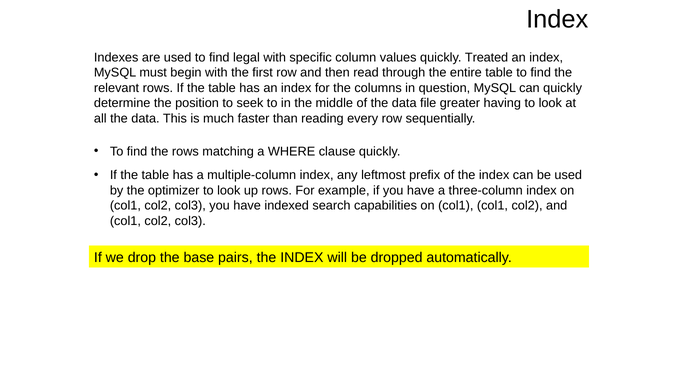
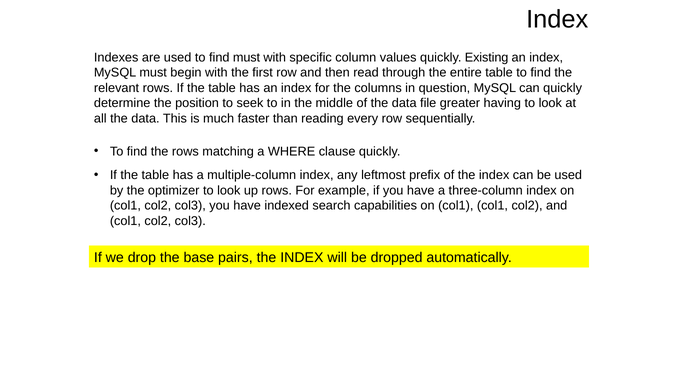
find legal: legal -> must (247, 58)
Treated: Treated -> Existing (487, 58)
